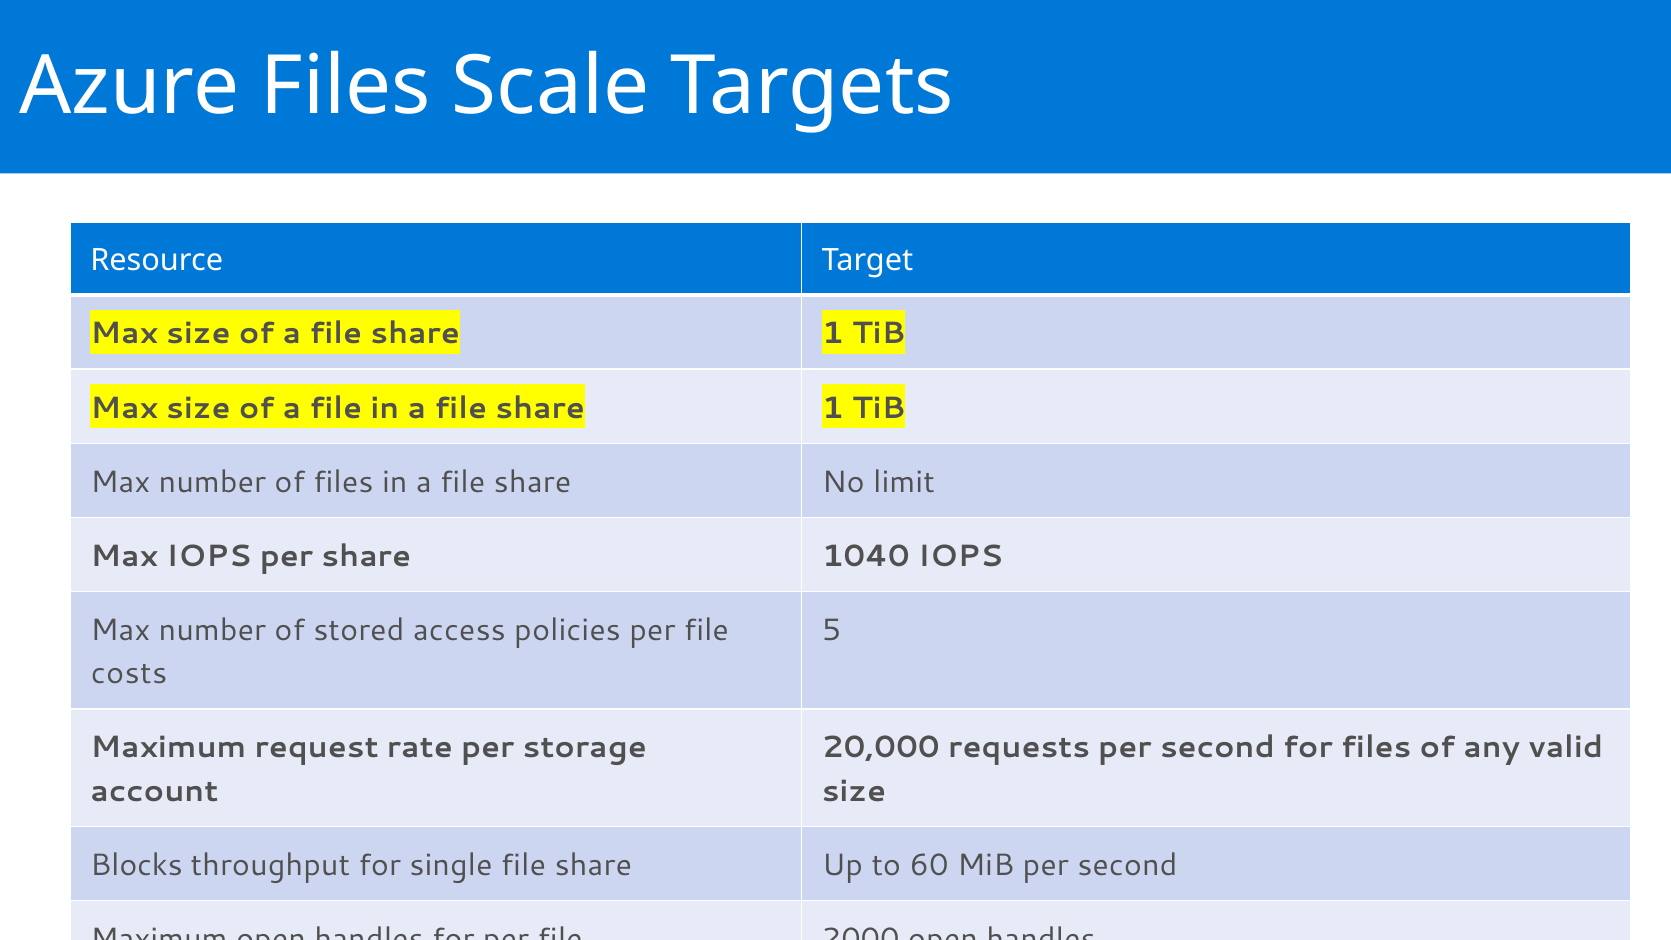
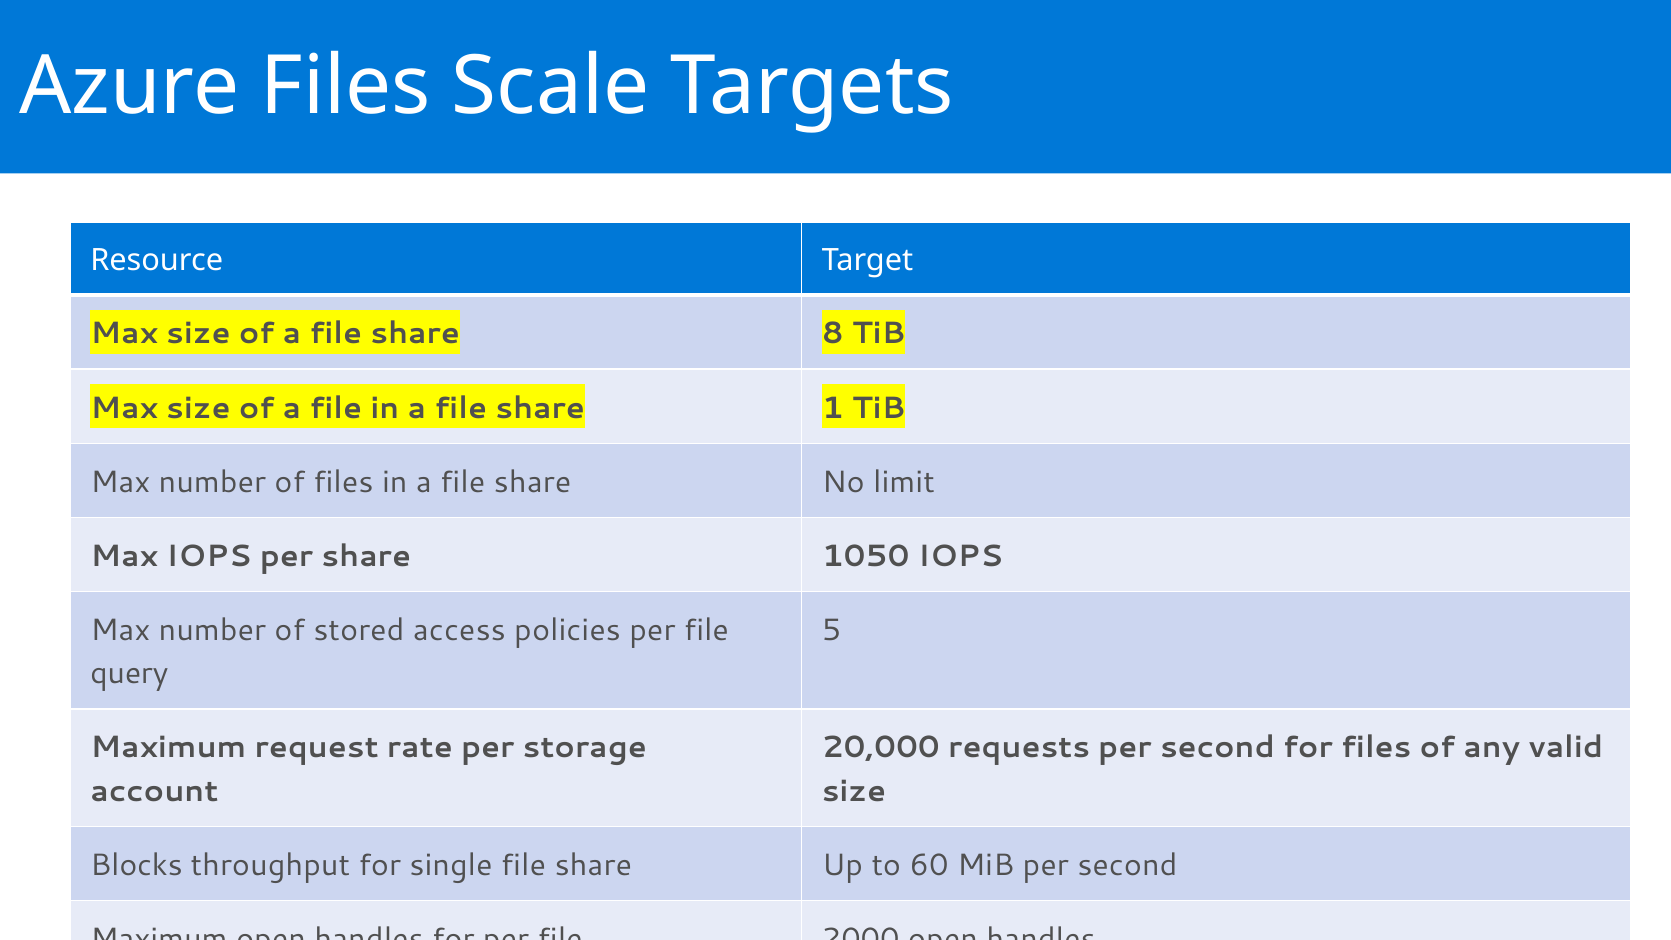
1: 1 -> 8 (833, 334)
1040: 1040 -> 1050 (866, 556)
costs: costs -> query (129, 674)
